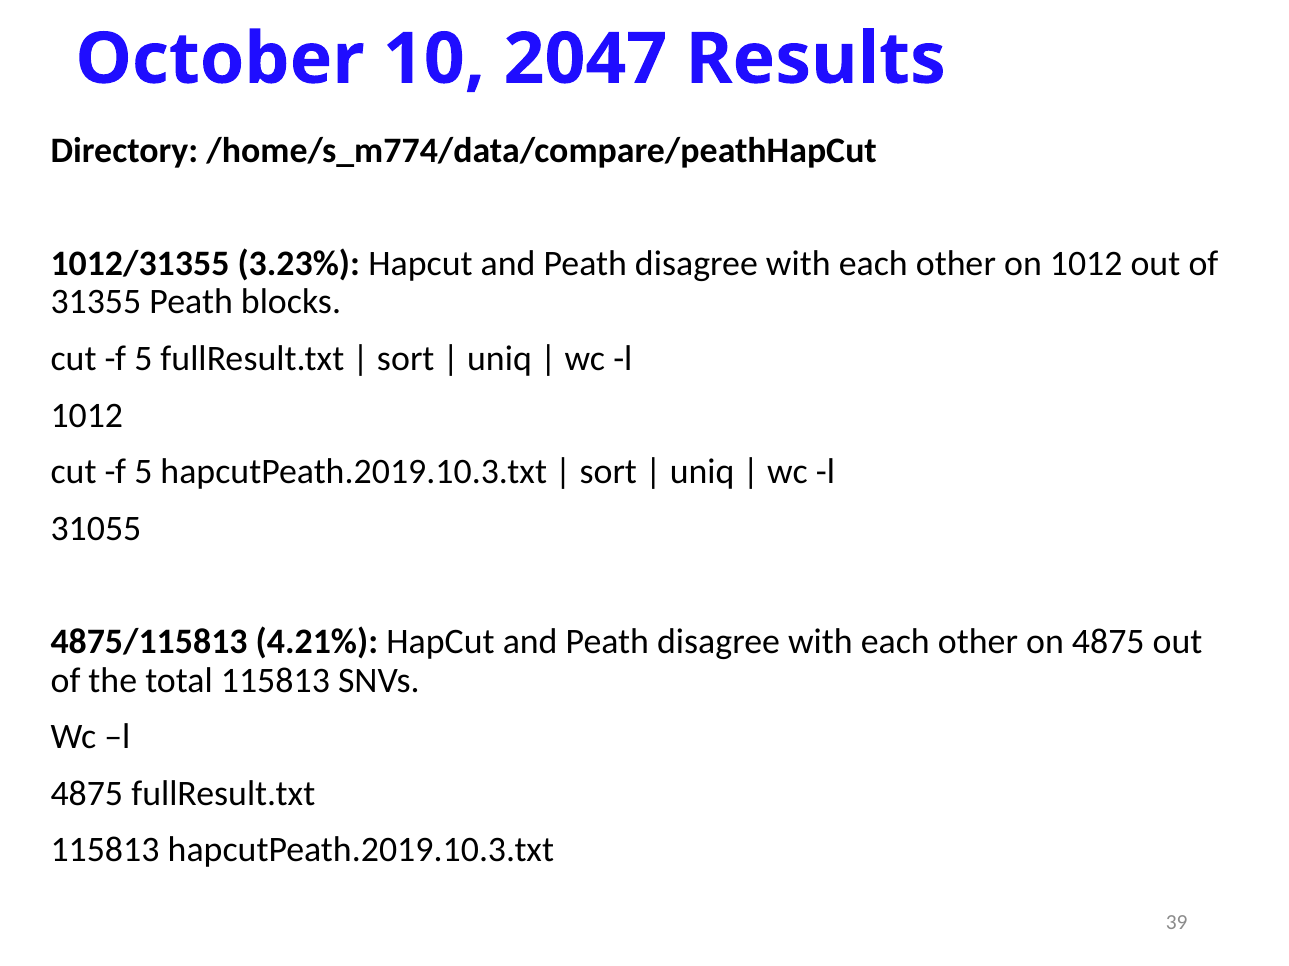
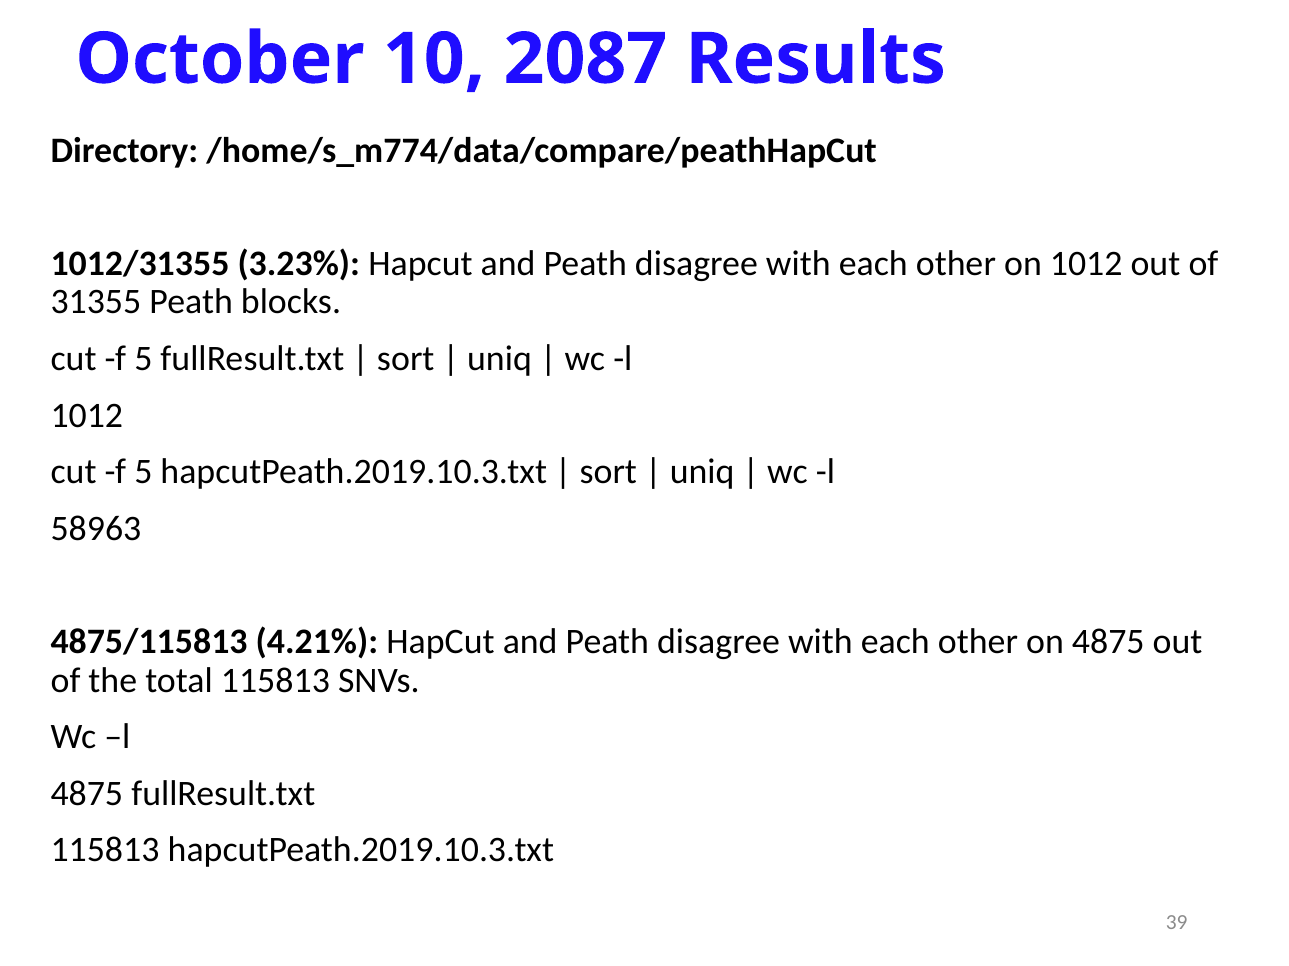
2047: 2047 -> 2087 (585, 59)
31055: 31055 -> 58963 (96, 529)
